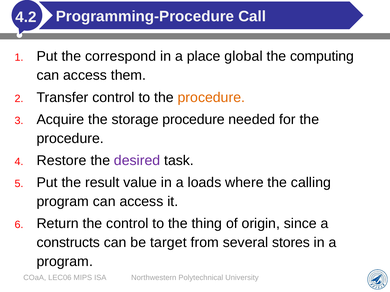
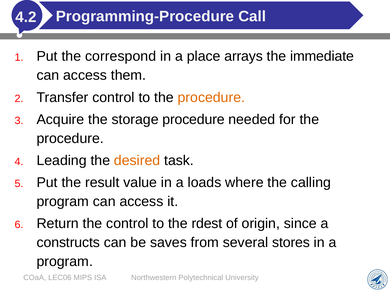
global: global -> arrays (244, 56)
computing: computing -> immediate (322, 56)
Restore: Restore -> Leading (62, 161)
desired colour: purple -> orange (137, 161)
thing: thing -> rdest (207, 224)
target: target -> saves (168, 243)
